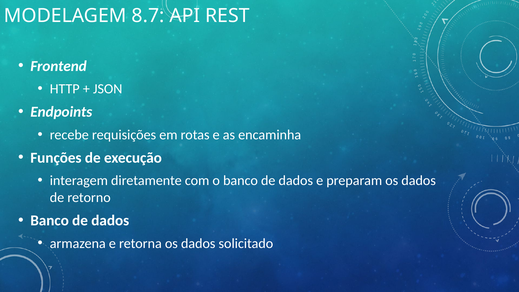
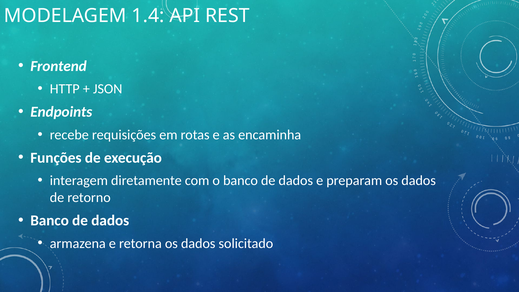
8.7: 8.7 -> 1.4 (148, 16)
